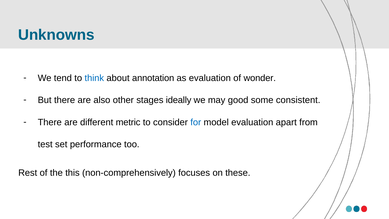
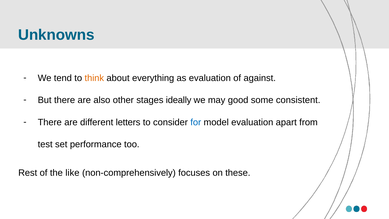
think colour: blue -> orange (94, 78)
annotation: annotation -> everything (153, 78)
wonder: wonder -> against (260, 78)
metric: metric -> letters (128, 122)
this: this -> like (72, 173)
